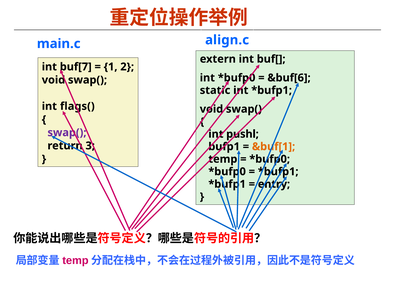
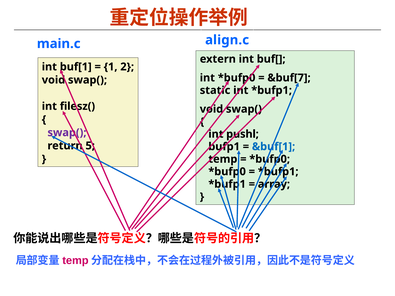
buf[7: buf[7 -> buf[1 (76, 67)
&buf[6: &buf[6 -> &buf[7 (289, 78)
flags(: flags( -> filesz( (77, 106)
3: 3 -> 5 (90, 146)
&buf[1 colour: orange -> blue (274, 147)
entry: entry -> array (274, 184)
